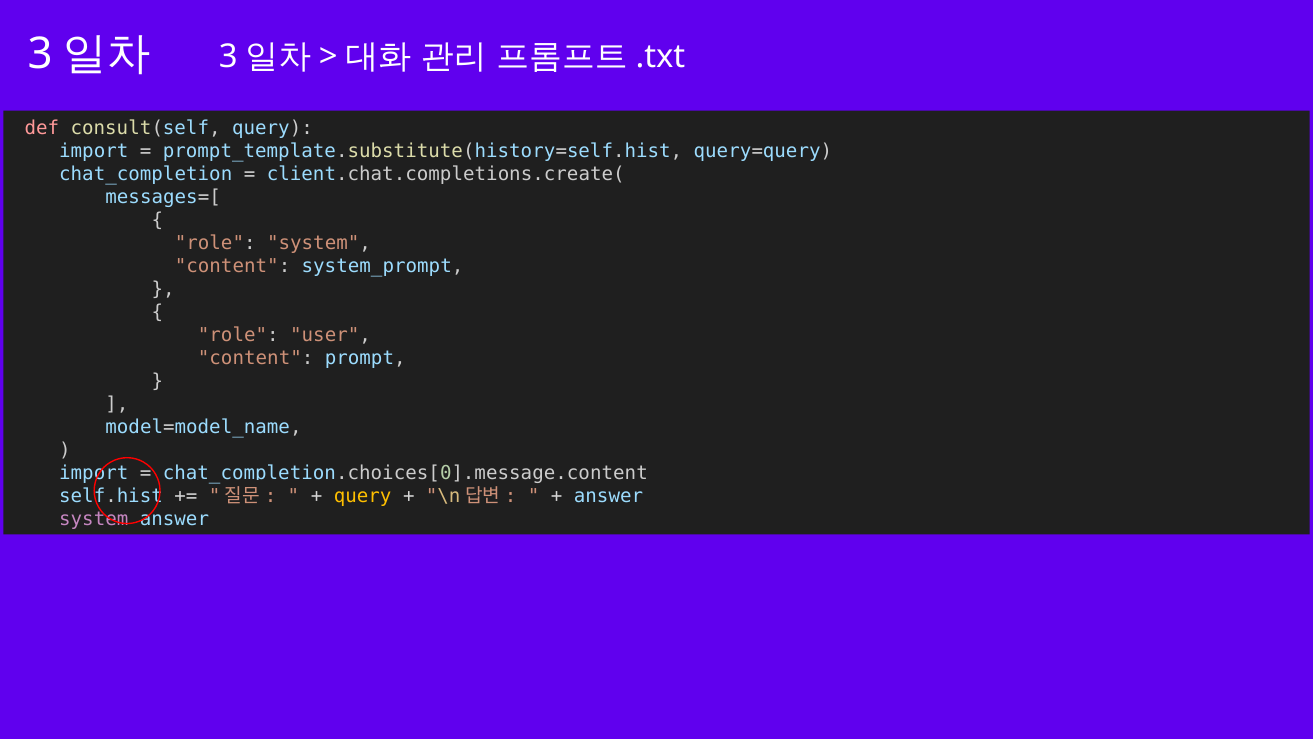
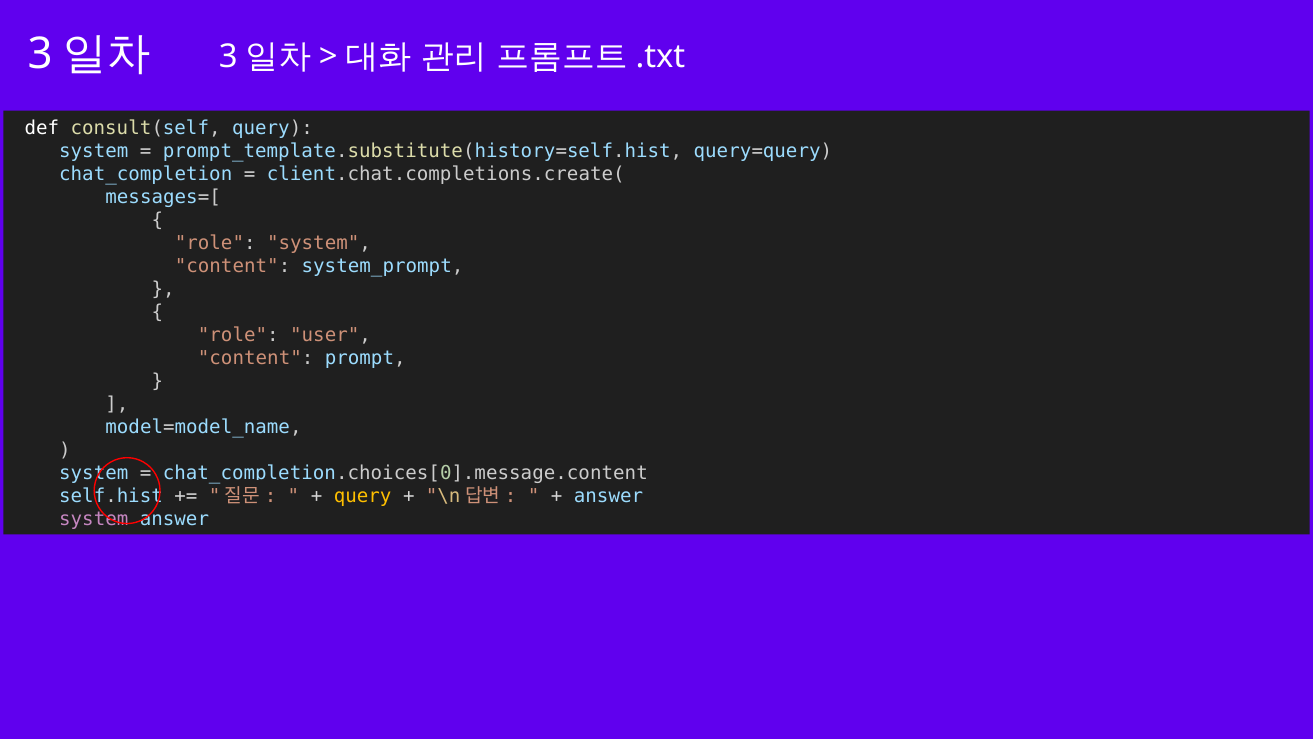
def colour: pink -> white (42, 128)
import: import -> system (94, 151)
import: import -> system (94, 473)
